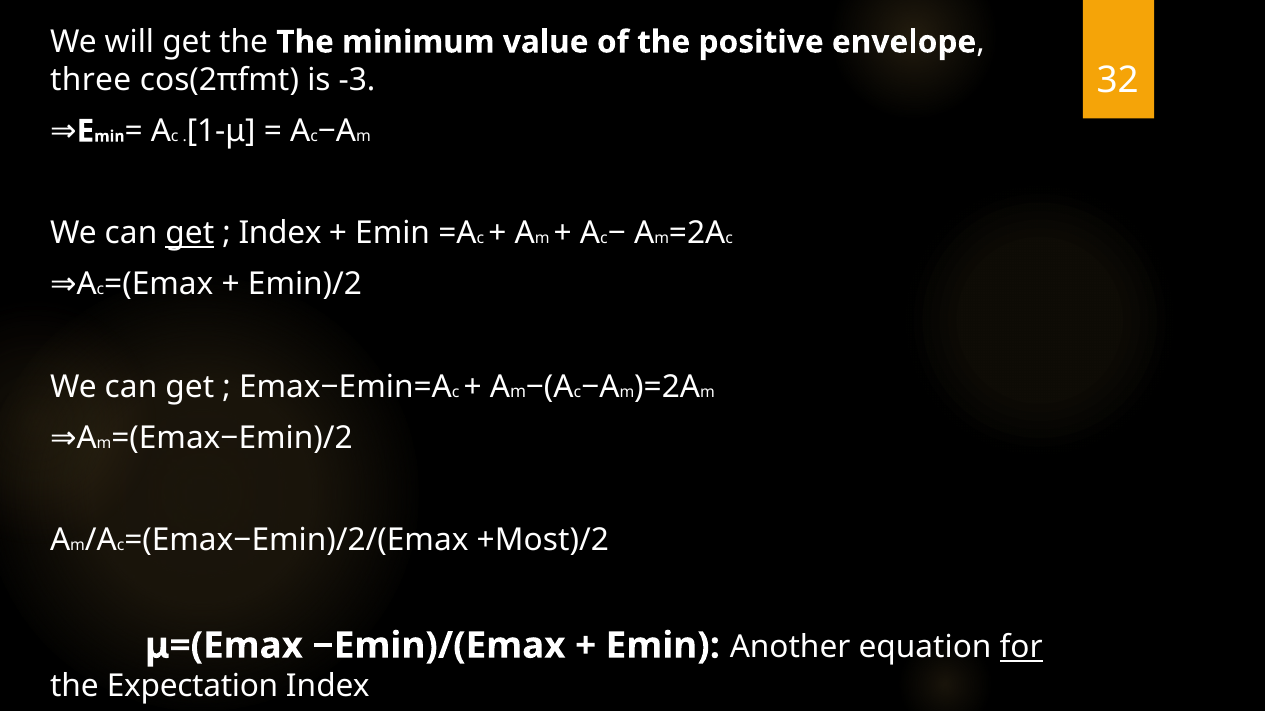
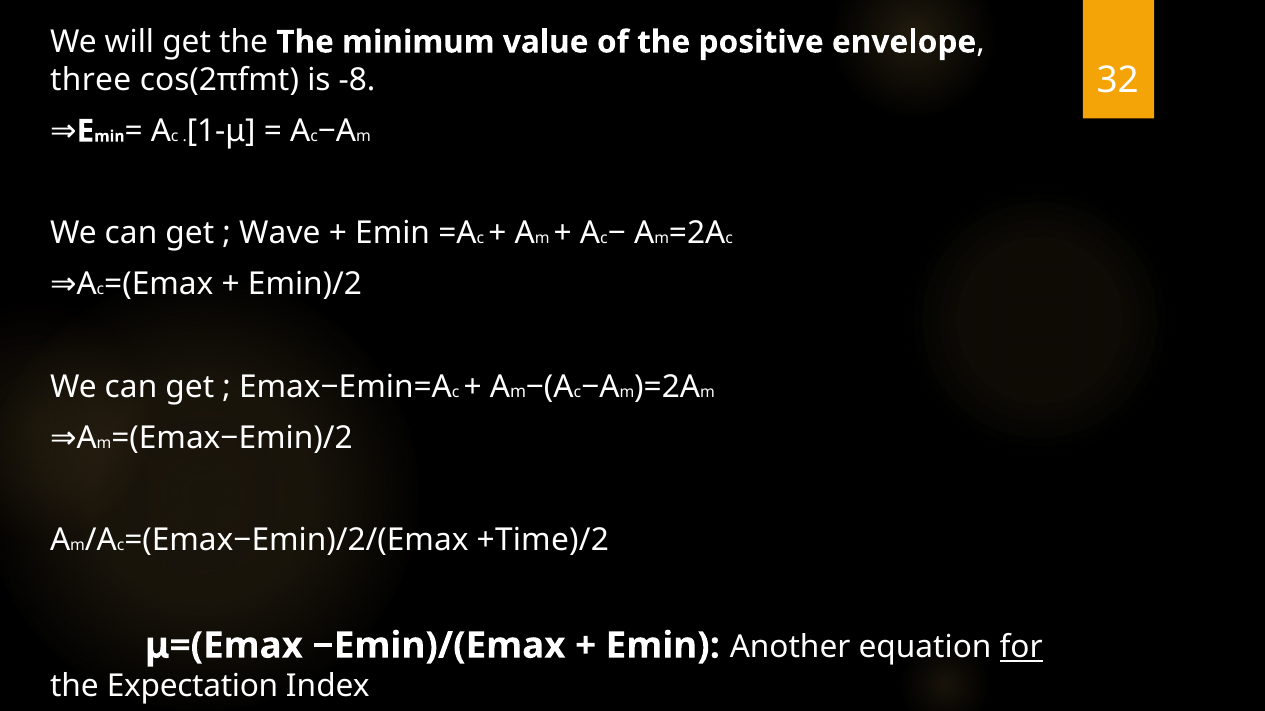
-3: -3 -> -8 (357, 80)
get underline: present -> none (190, 233)
Index: Index -> Wave (280, 233)
+Most)/2: +Most)/2 -> +Time)/2 (543, 540)
